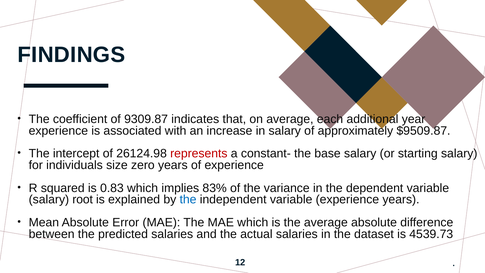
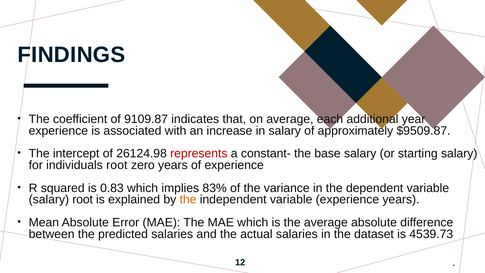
9309.87: 9309.87 -> 9109.87 (146, 119)
individuals size: size -> root (117, 165)
the colour: blue -> orange (188, 200)
